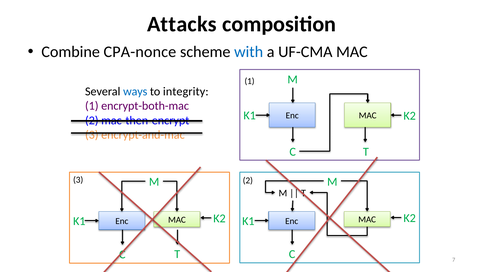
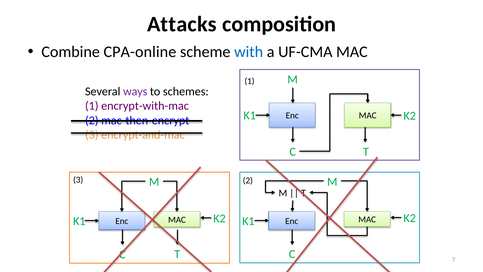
CPA-nonce: CPA-nonce -> CPA-online (140, 52)
ways colour: blue -> purple (135, 91)
integrity: integrity -> schemes (186, 91)
encrypt-both-mac: encrypt-both-mac -> encrypt-with-mac (145, 106)
